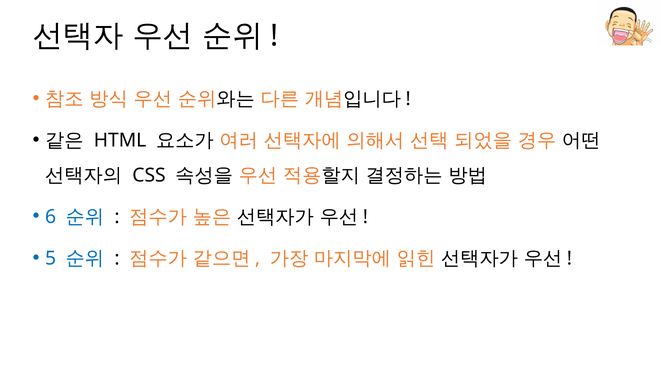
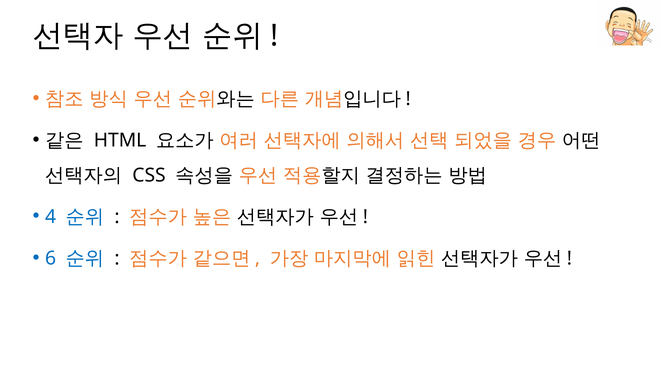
6: 6 -> 4 (51, 217)
5: 5 -> 6 (51, 258)
